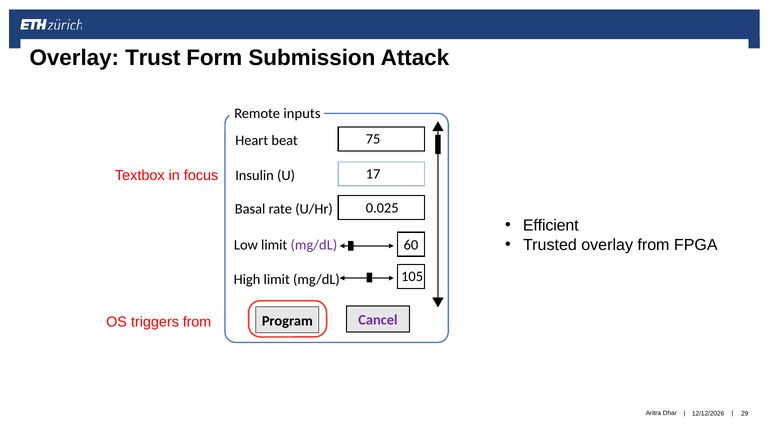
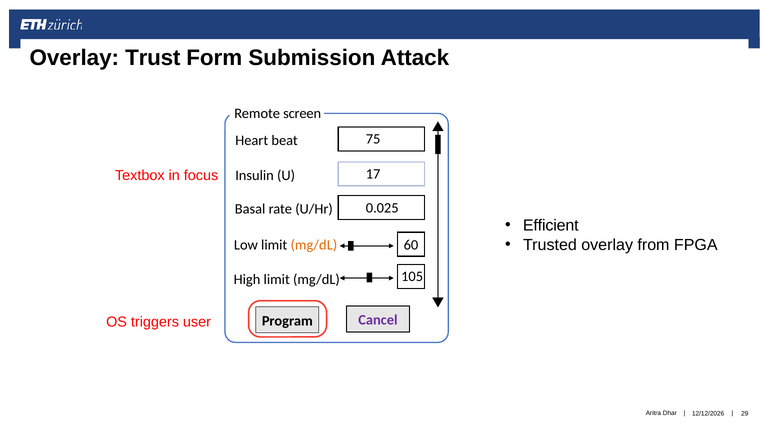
inputs: inputs -> screen (302, 113)
mg/dL colour: purple -> orange (314, 245)
triggers from: from -> user (197, 322)
